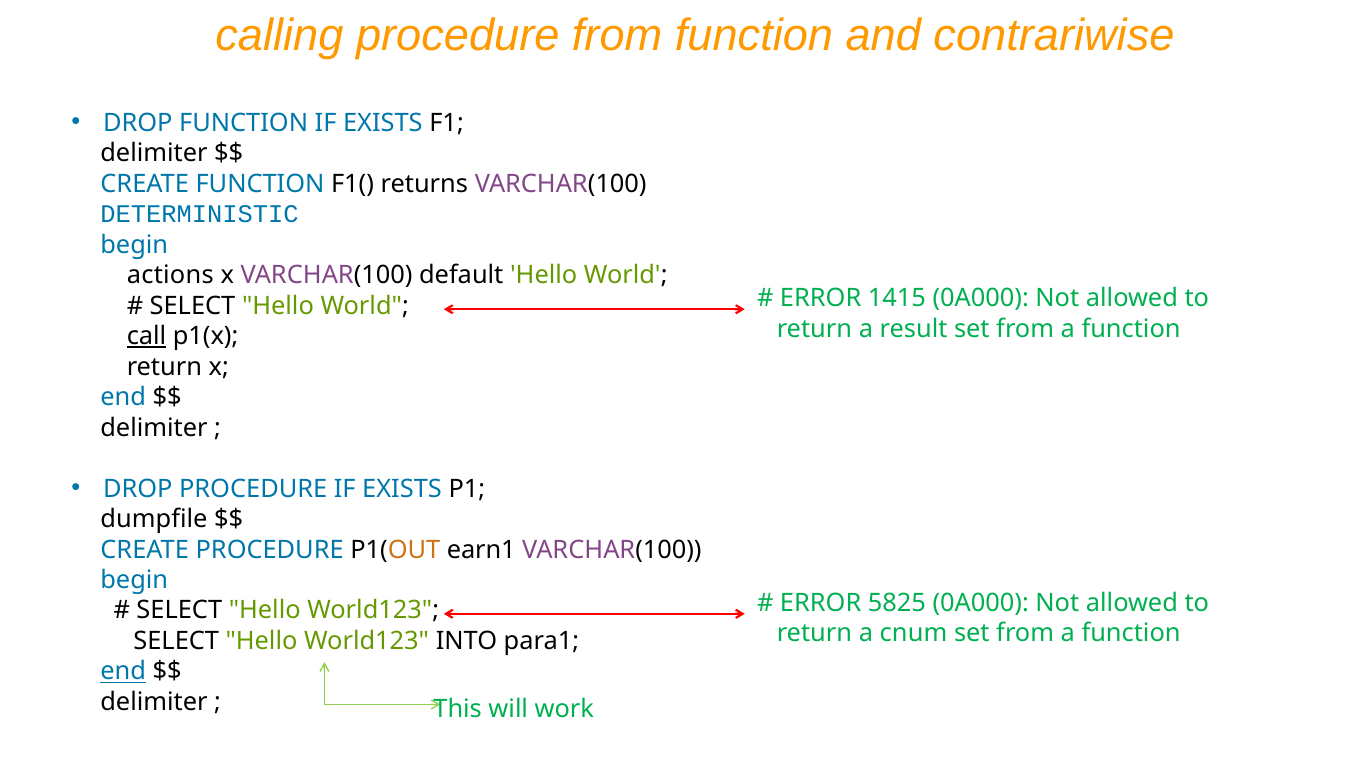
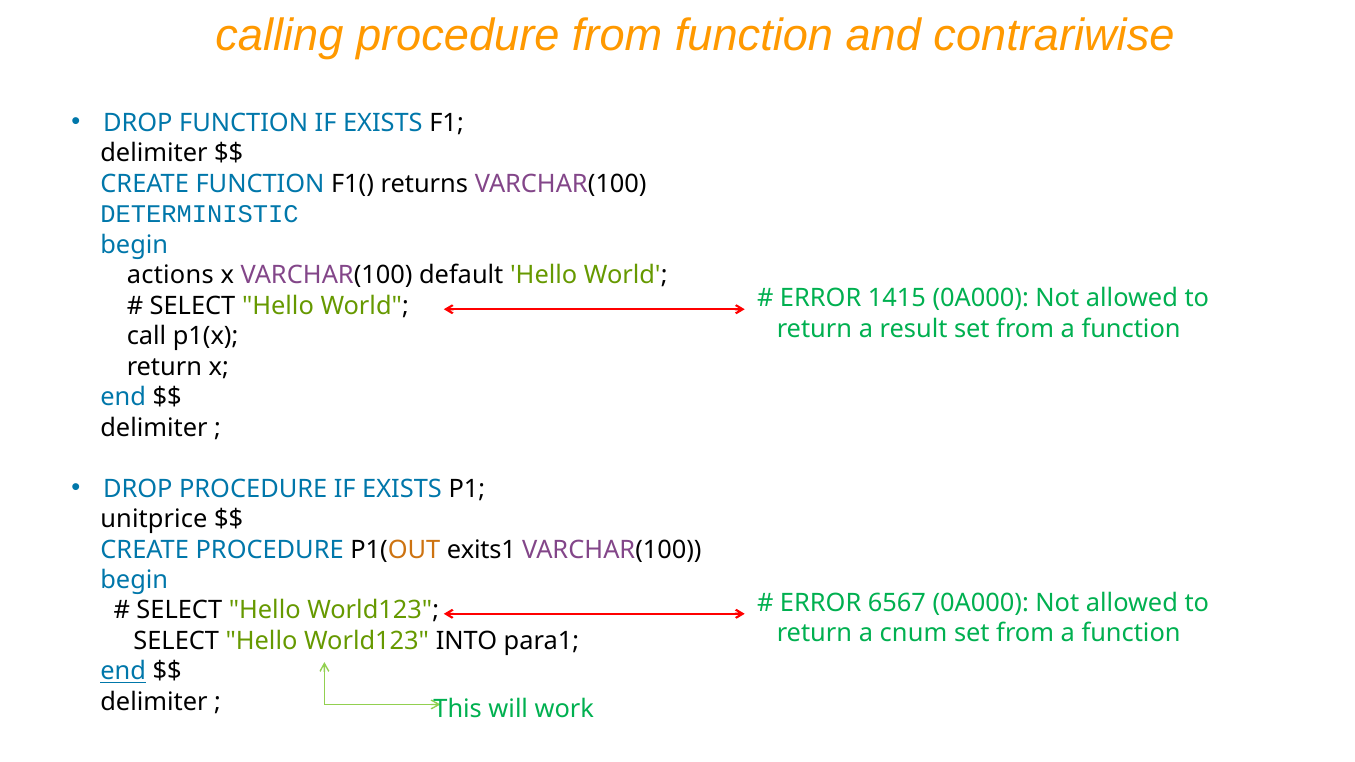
call underline: present -> none (147, 336)
dumpfile: dumpfile -> unitprice (154, 519)
earn1: earn1 -> exits1 (481, 550)
5825: 5825 -> 6567 (897, 603)
